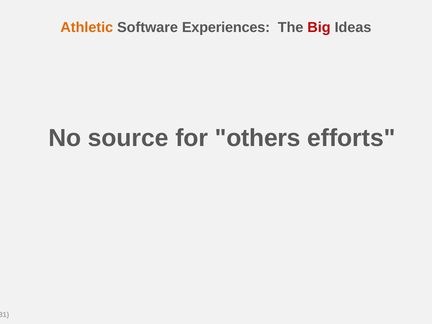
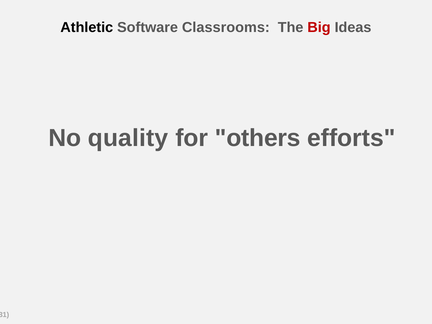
Athletic colour: orange -> black (87, 27)
Experiences: Experiences -> Classrooms (226, 27)
source: source -> quality (128, 138)
